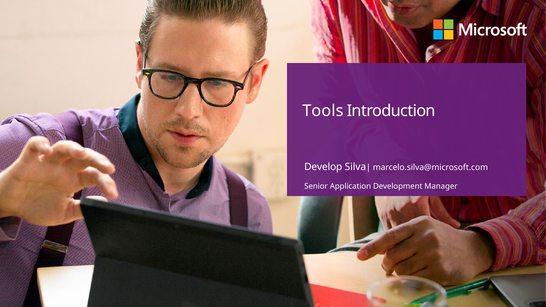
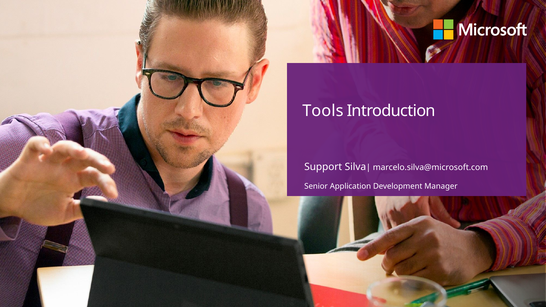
Develop: Develop -> Support (323, 167)
